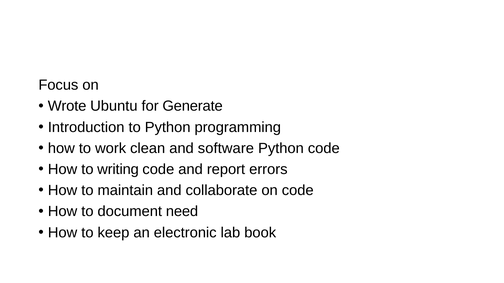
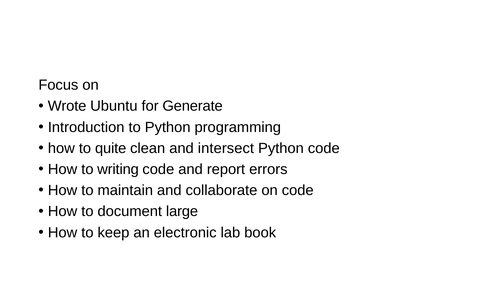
work: work -> quite (111, 148)
software: software -> intersect (226, 148)
need: need -> large (182, 212)
